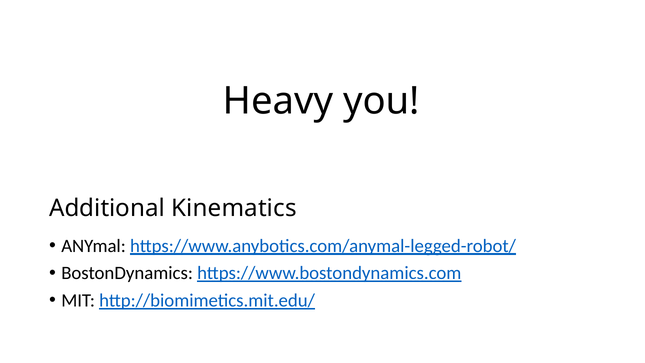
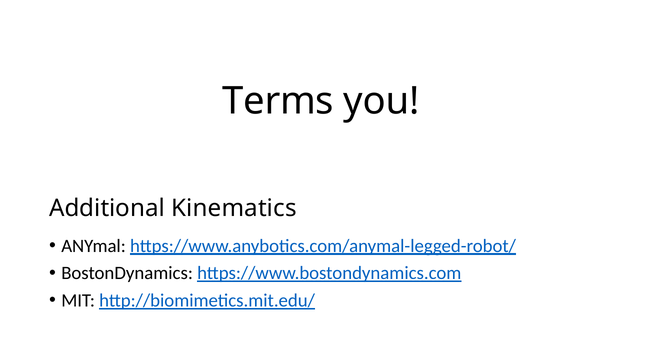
Heavy: Heavy -> Terms (278, 101)
